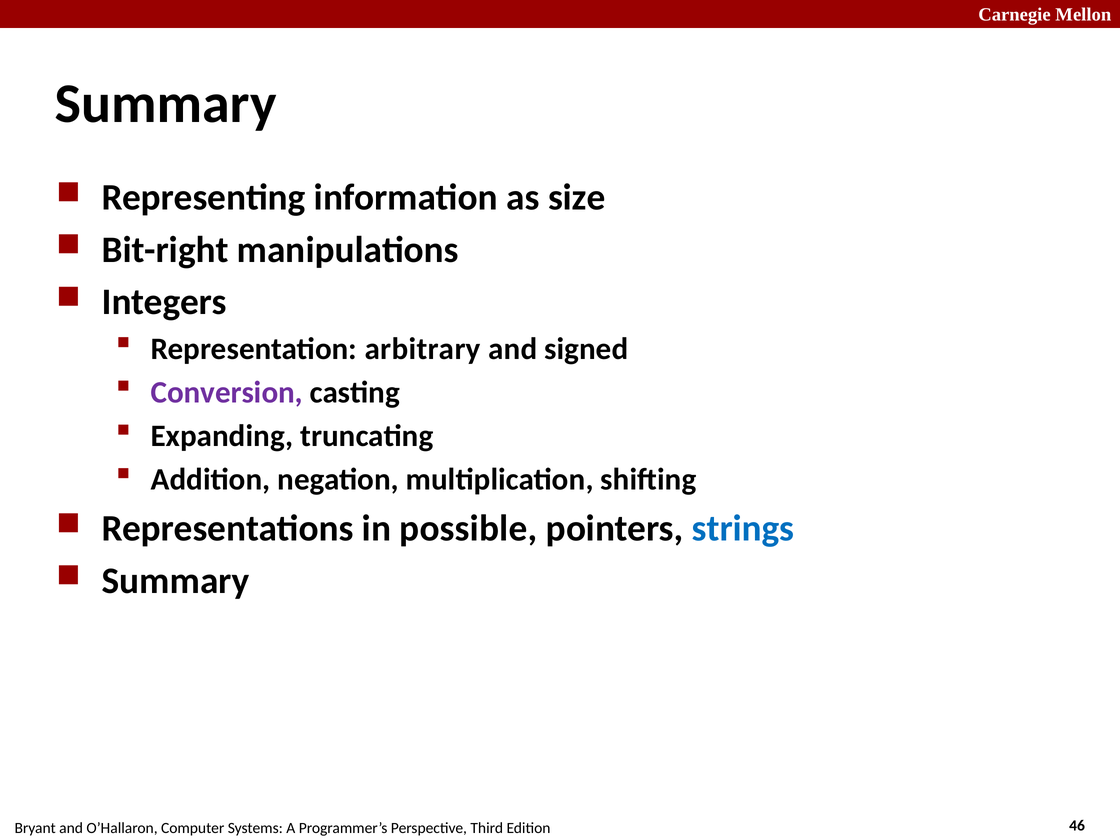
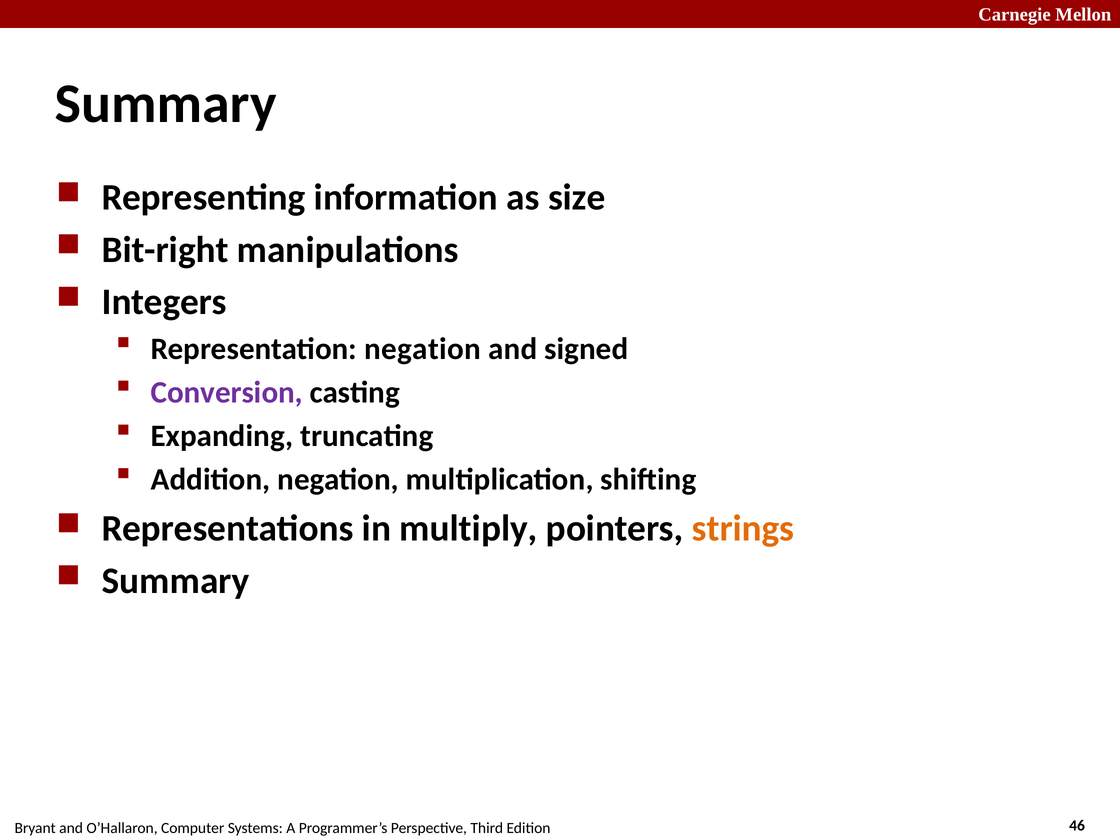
Representation arbitrary: arbitrary -> negation (423, 349)
possible: possible -> multiply (468, 528)
strings colour: blue -> orange (743, 528)
